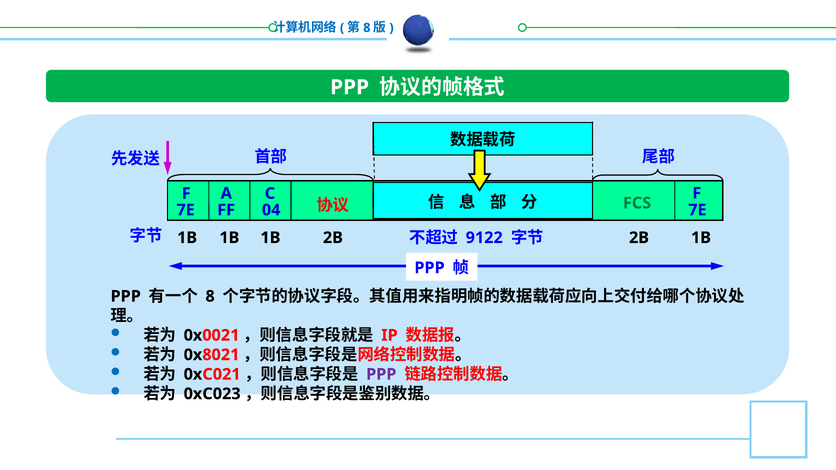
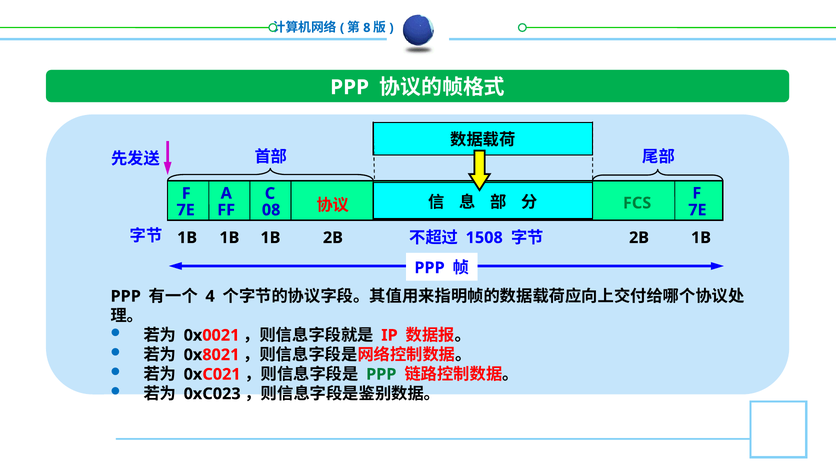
04: 04 -> 08 (271, 210)
9122: 9122 -> 1508 (484, 238)
8: 8 -> 4 (210, 296)
PPP colour: purple -> green (381, 375)
